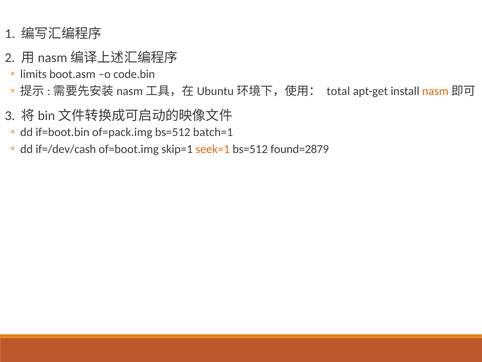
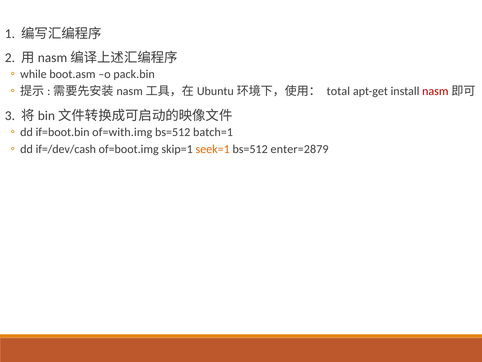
limits: limits -> while (33, 74)
code.bin: code.bin -> pack.bin (134, 74)
nasm colour: orange -> red (435, 91)
of=pack.img: of=pack.img -> of=with.img (122, 132)
found=2879: found=2879 -> enter=2879 (300, 149)
